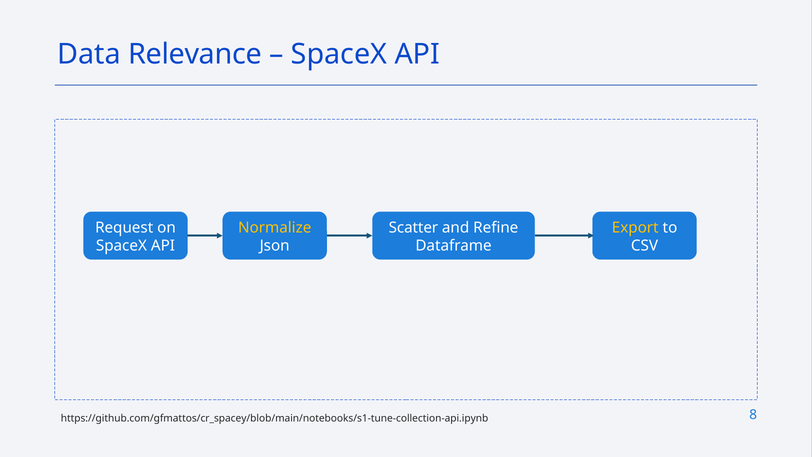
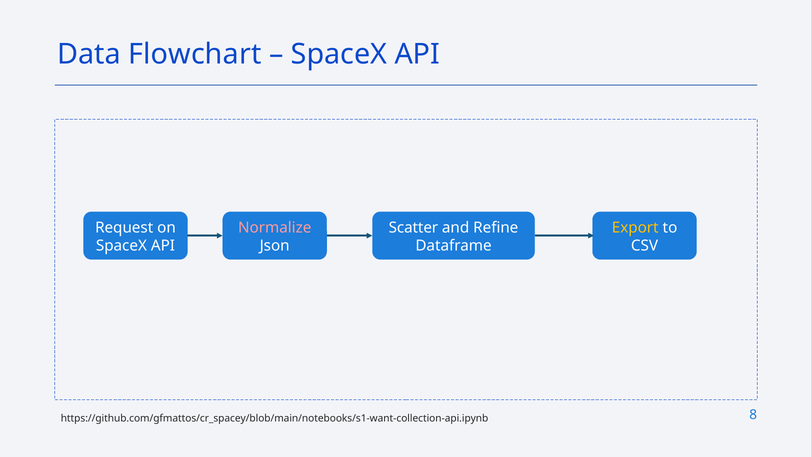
Relevance: Relevance -> Flowchart (195, 54)
Normalize colour: yellow -> pink (275, 227)
https://github.com/gfmattos/cr_spacey/blob/main/notebooks/s1-tune-collection-api.ipynb: https://github.com/gfmattos/cr_spacey/blob/main/notebooks/s1-tune-collection-api.ipynb -> https://github.com/gfmattos/cr_spacey/blob/main/notebooks/s1-want-collection-api.ipynb (275, 418)
